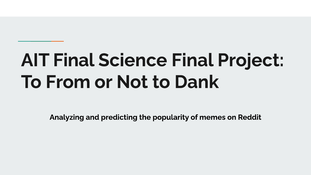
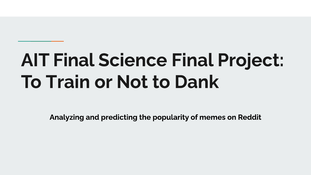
From: From -> Train (68, 82)
